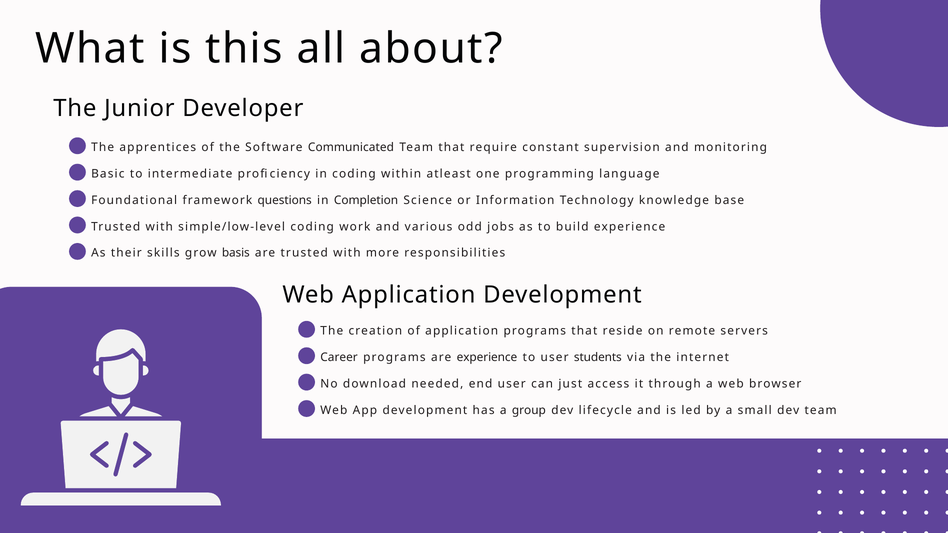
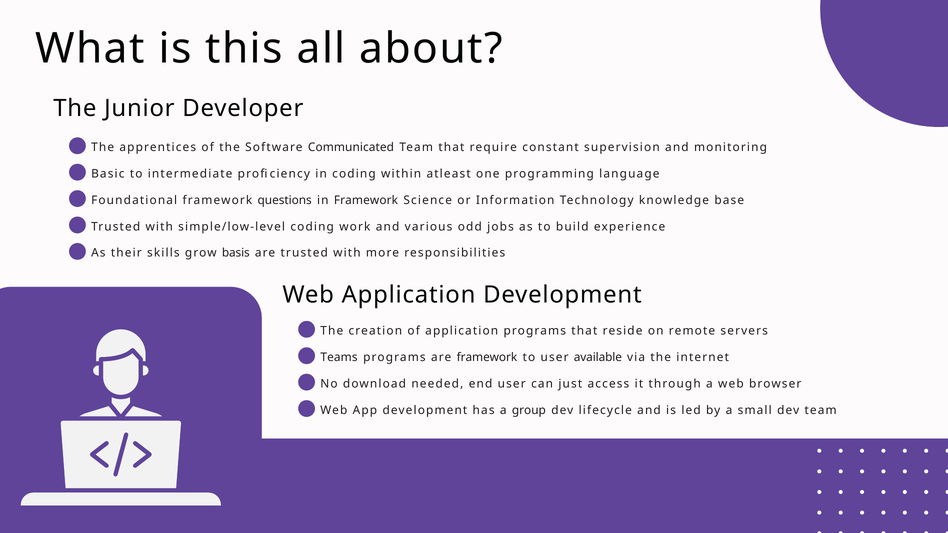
in Completion: Completion -> Framework (366, 200)
Career: Career -> Teams (339, 357)
are experience: experience -> framework (487, 357)
students: students -> available (598, 357)
